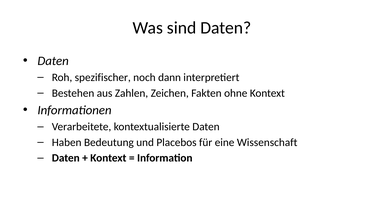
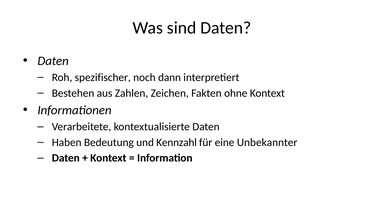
Placebos: Placebos -> Kennzahl (177, 142)
Wissenschaft: Wissenschaft -> Unbekannter (267, 142)
